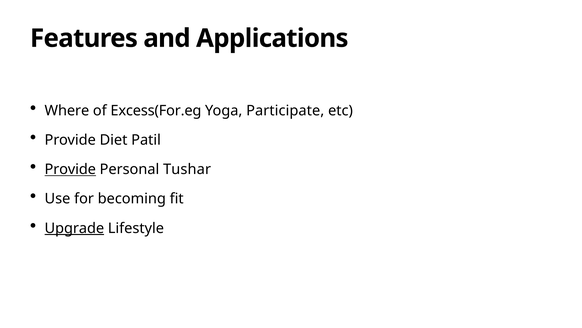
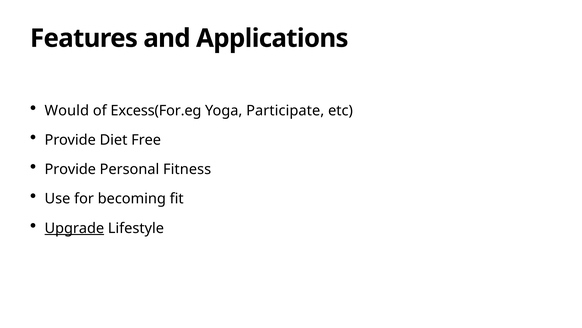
Where: Where -> Would (67, 110)
Patil: Patil -> Free (146, 140)
Provide underline: present -> none (70, 169)
Tushar: Tushar -> Fitness (187, 169)
